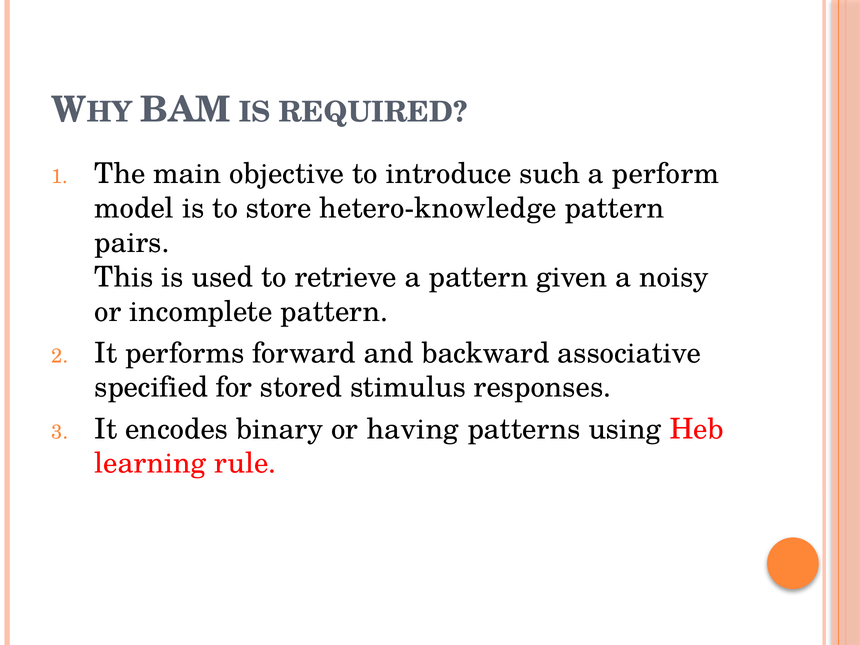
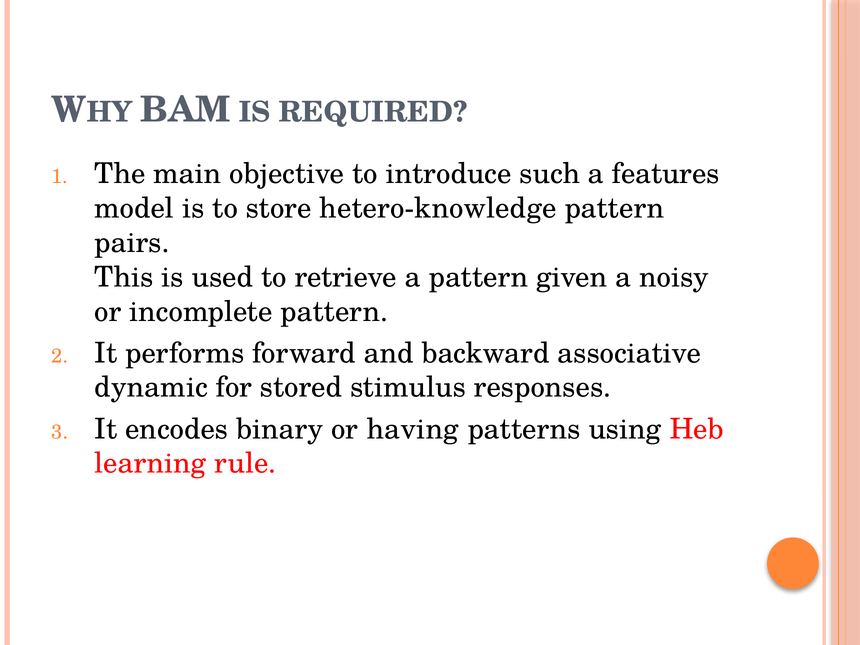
perform: perform -> features (666, 174)
specified: specified -> dynamic (151, 388)
